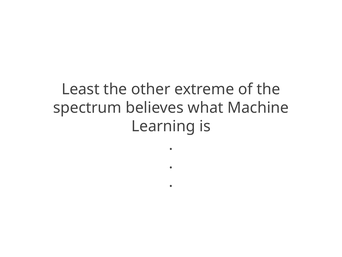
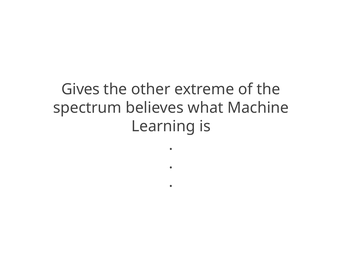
Least: Least -> Gives (81, 89)
